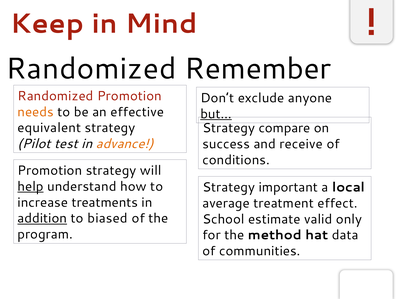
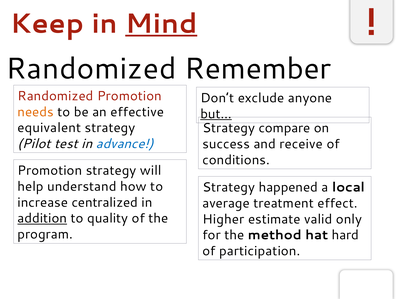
Mind underline: none -> present (161, 24)
advance colour: orange -> blue (125, 144)
help underline: present -> none (31, 187)
important: important -> happened (288, 187)
treatments: treatments -> centralized (105, 203)
biased: biased -> quality (108, 219)
School: School -> Higher (223, 219)
data: data -> hard (345, 235)
communities: communities -> participation (260, 251)
